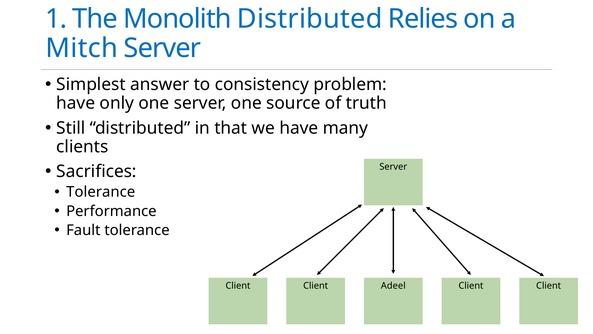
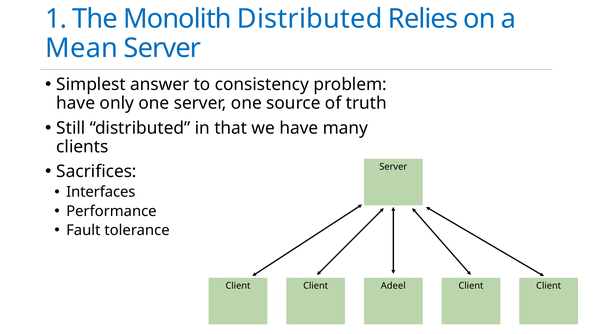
Mitch: Mitch -> Mean (82, 48)
Tolerance: Tolerance -> Interfaces (101, 192)
